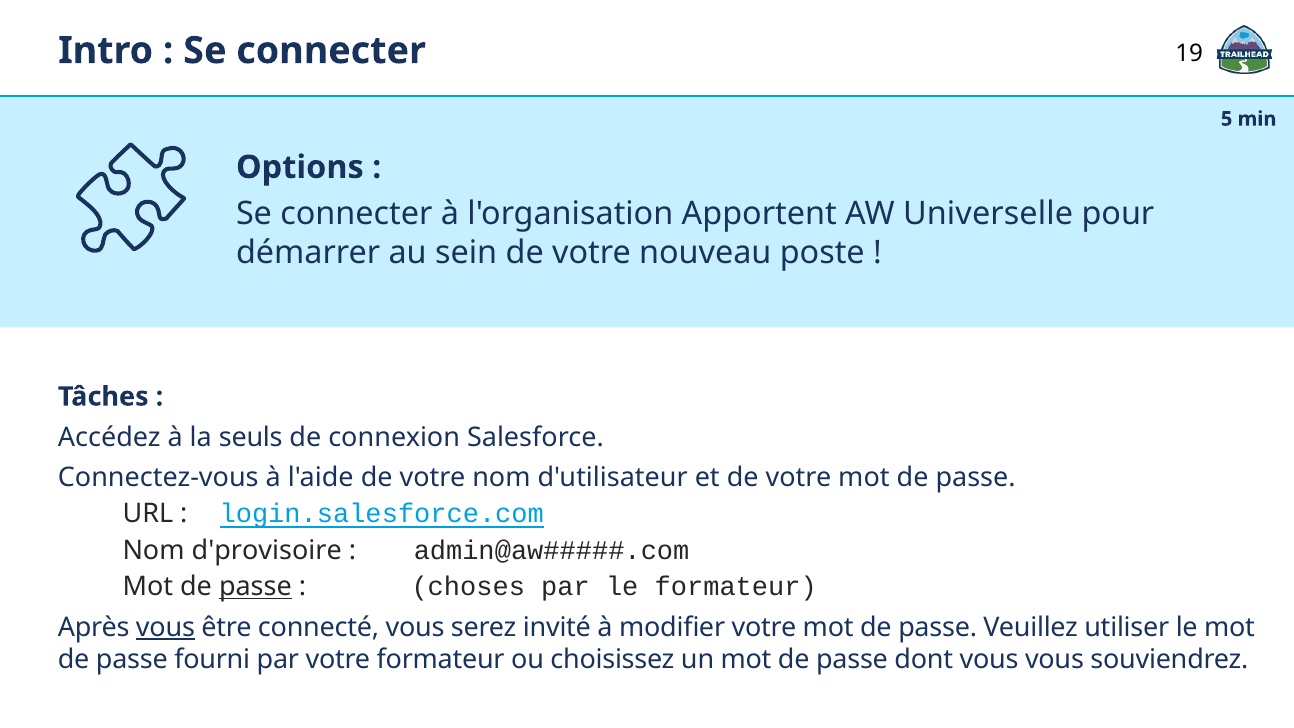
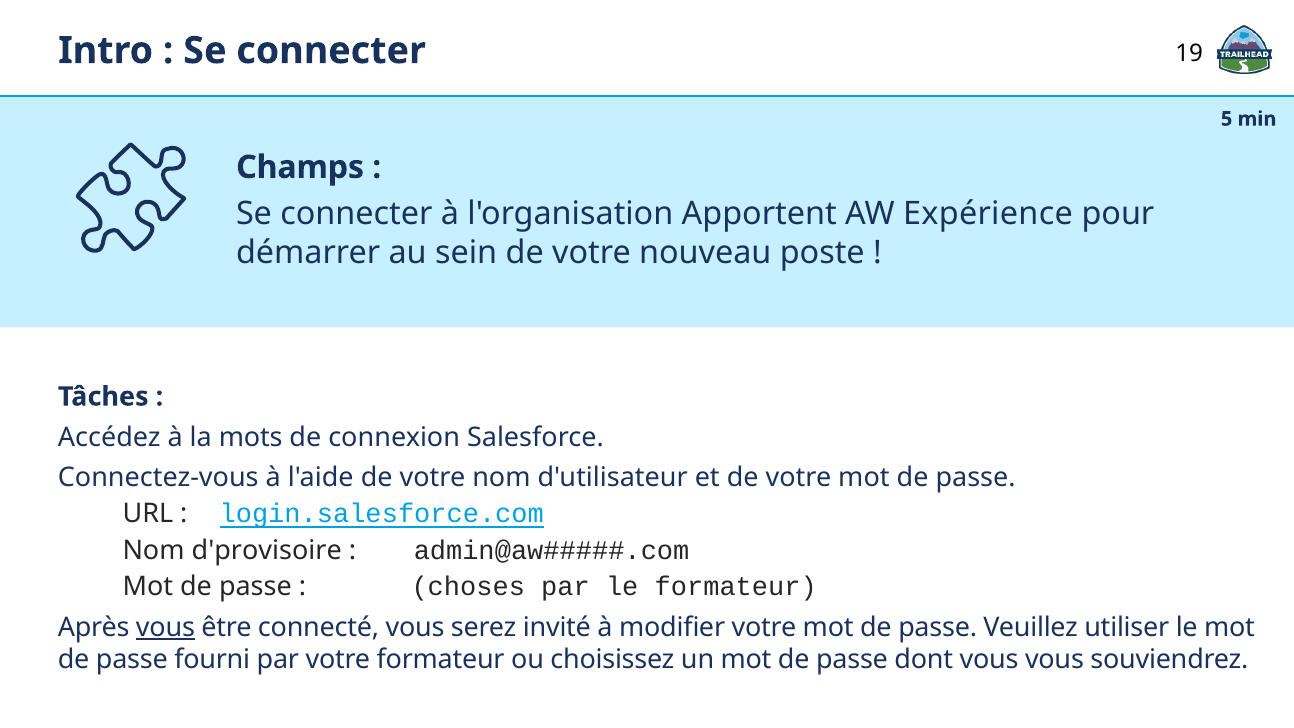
Options: Options -> Champs (300, 167)
Universelle: Universelle -> Expérience (988, 214)
seuls: seuls -> mots (251, 437)
passe underline: present -> none (255, 587)
